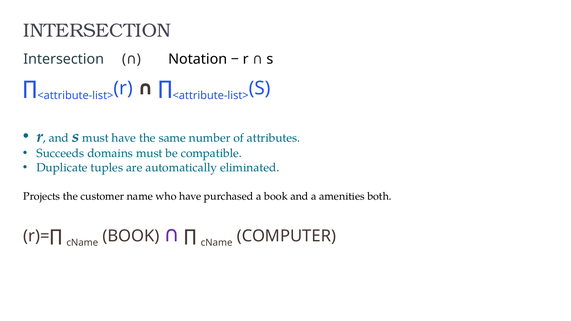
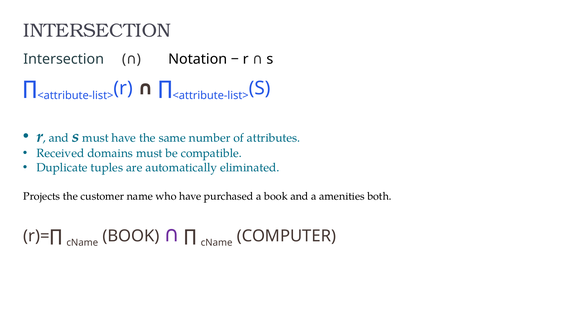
Succeeds: Succeeds -> Received (60, 153)
